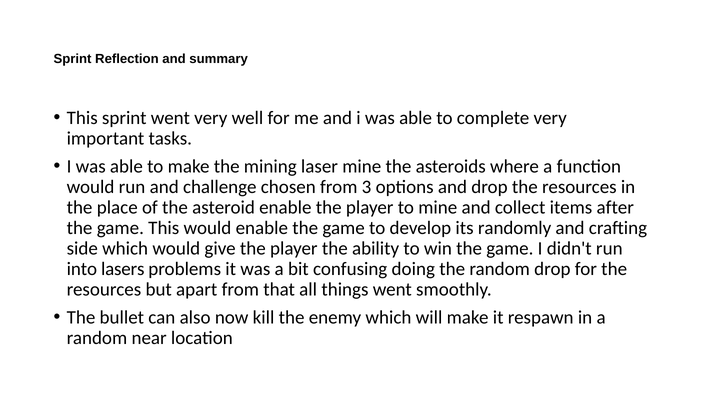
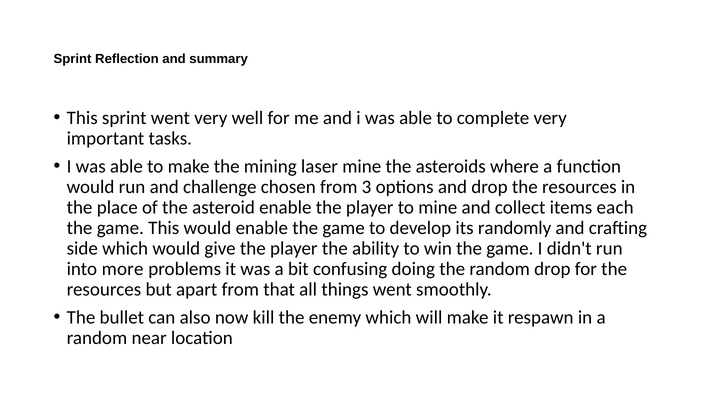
after: after -> each (615, 207)
lasers: lasers -> more (123, 269)
